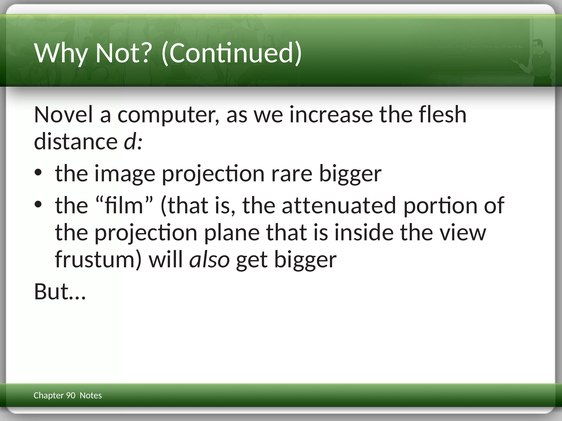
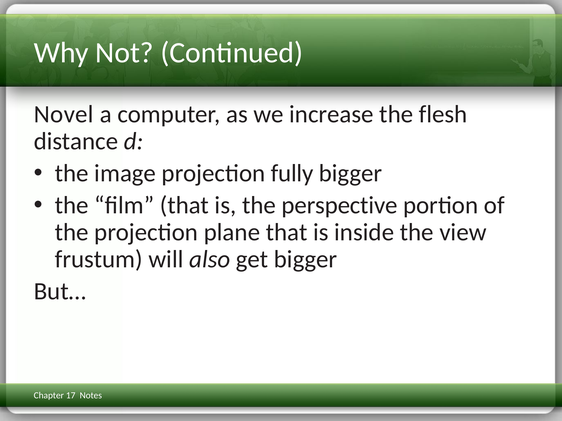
rare: rare -> fully (292, 173)
attenuated: attenuated -> perspective (340, 205)
90: 90 -> 17 (71, 396)
